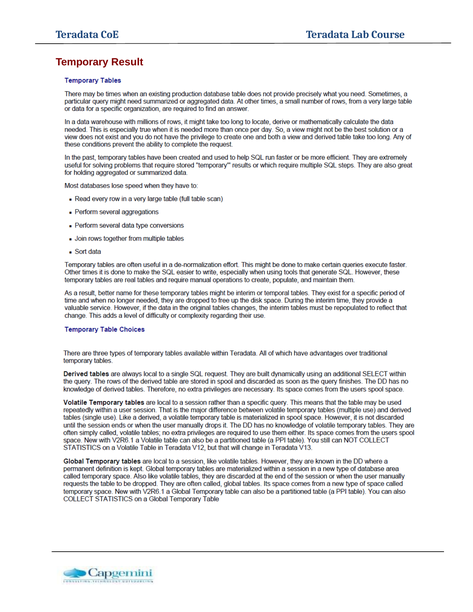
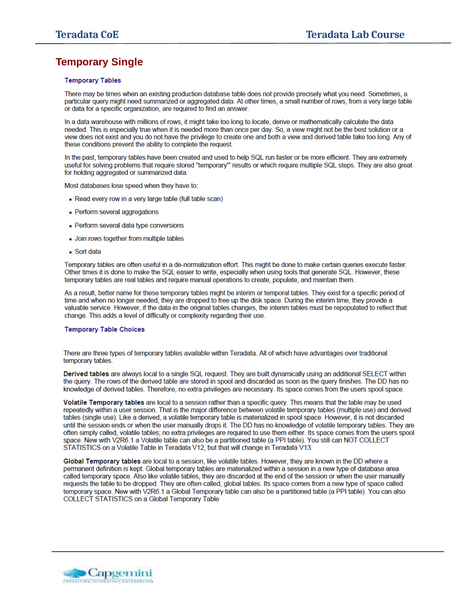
Result: Result -> Single (127, 62)
